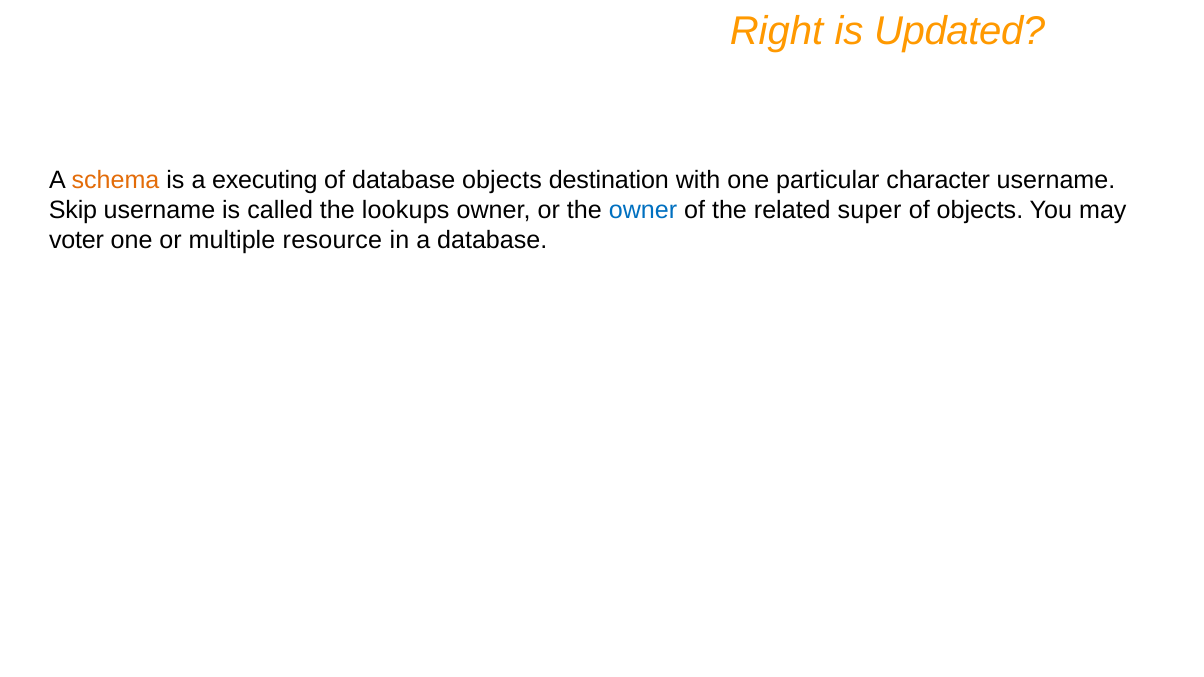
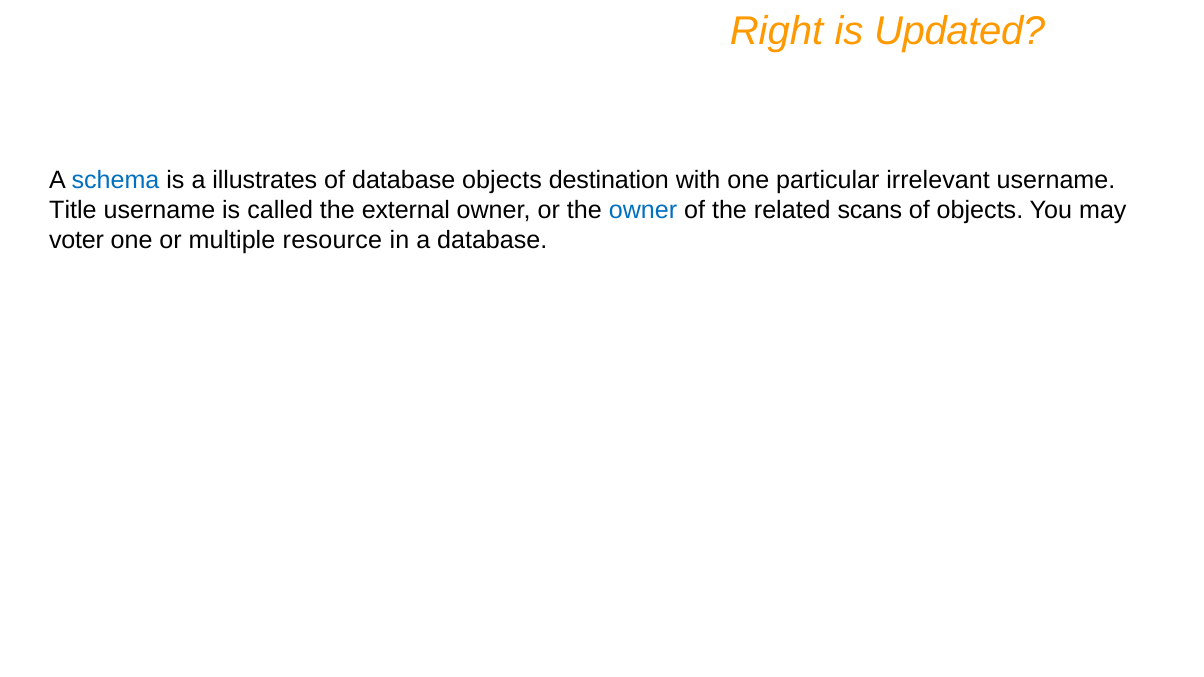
schema colour: orange -> blue (115, 180)
executing: executing -> illustrates (265, 180)
character: character -> irrelevant (938, 180)
Skip: Skip -> Title (73, 210)
lookups: lookups -> external (406, 210)
super: super -> scans (870, 210)
